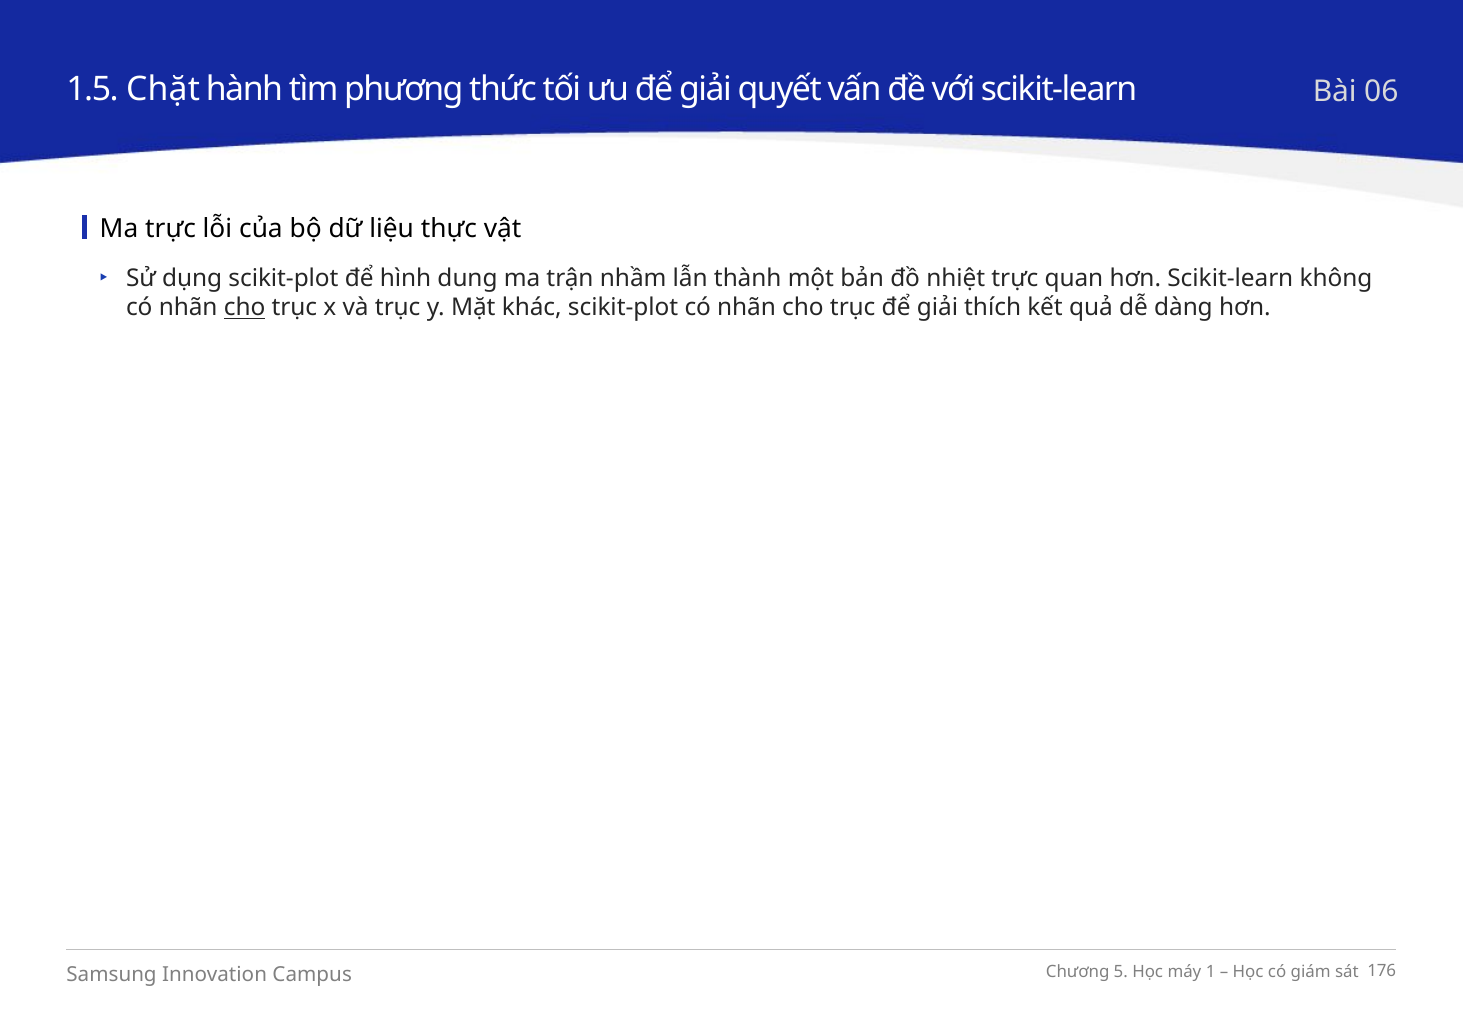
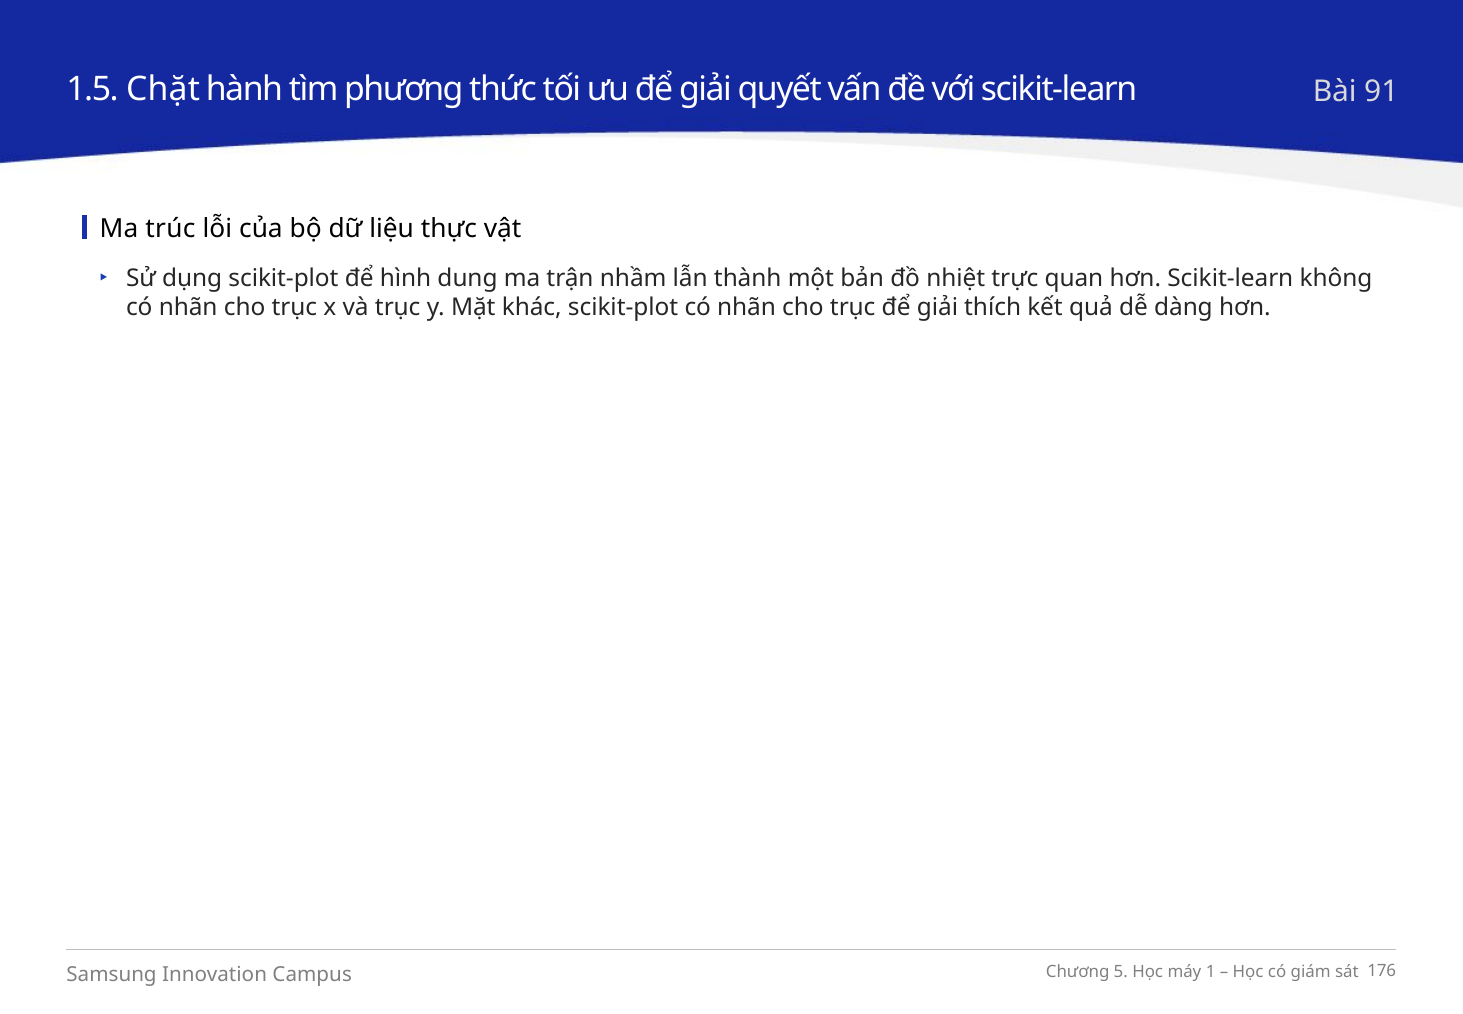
06: 06 -> 91 (1381, 91)
Ma trực: trực -> trúc (170, 229)
cho underline: present -> none (245, 307)
